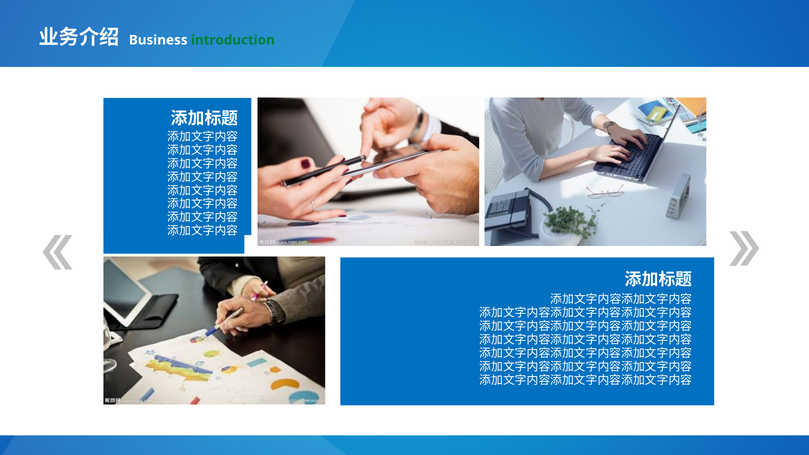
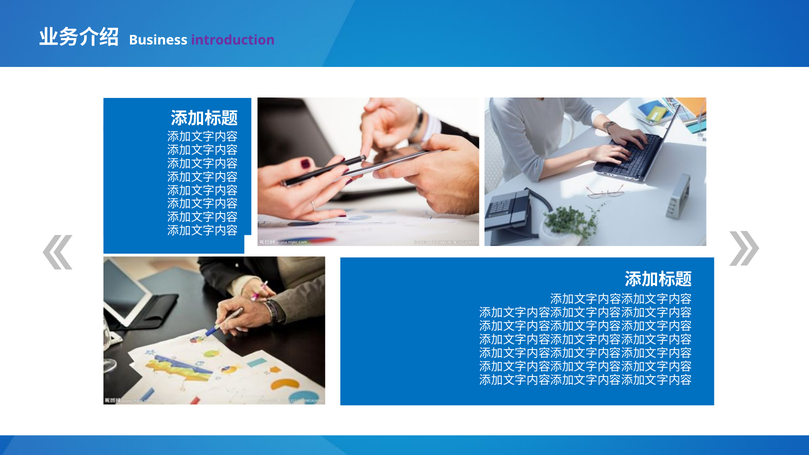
introduction colour: green -> purple (233, 40)
